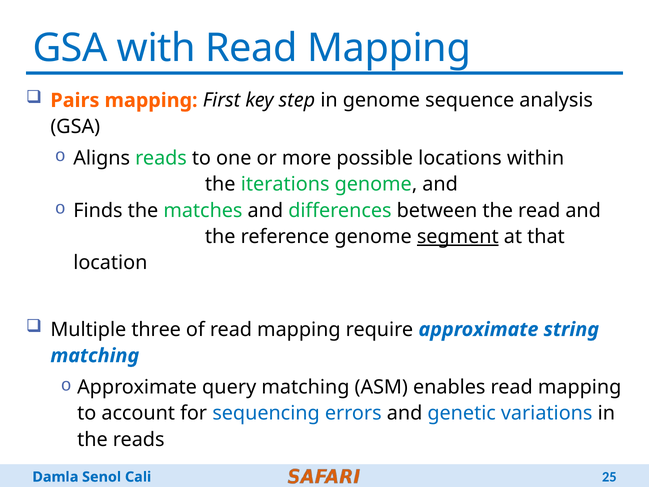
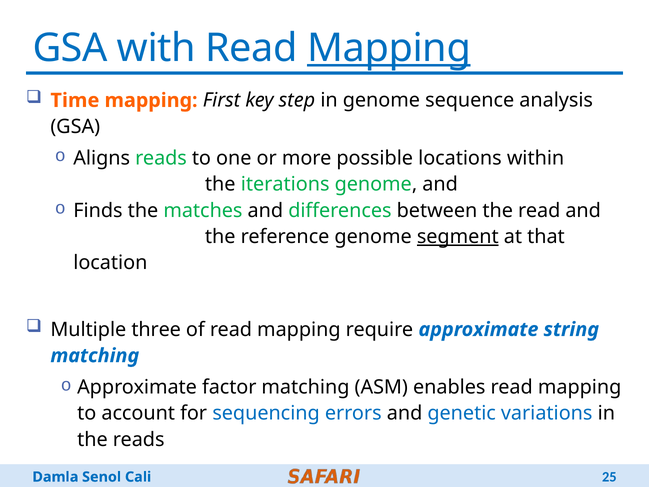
Mapping underline: none -> present (389, 48)
Pairs: Pairs -> Time (75, 100)
query: query -> factor (229, 387)
